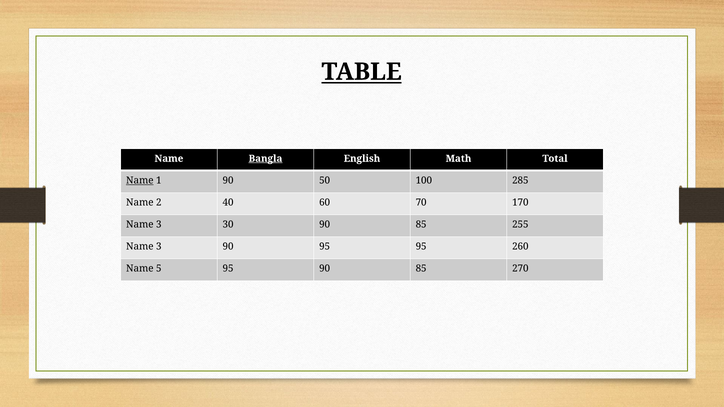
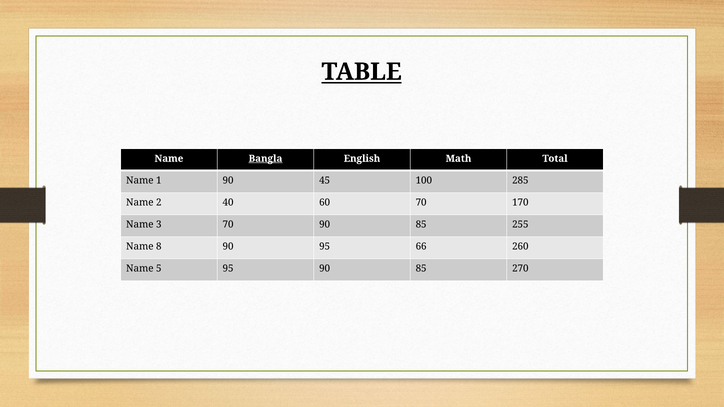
Name underline: present -> none (140, 181)
50: 50 -> 45 (325, 181)
3 30: 30 -> 70 (228, 225)
3: 3 -> 8 (159, 247)
95 95: 95 -> 66 (421, 247)
